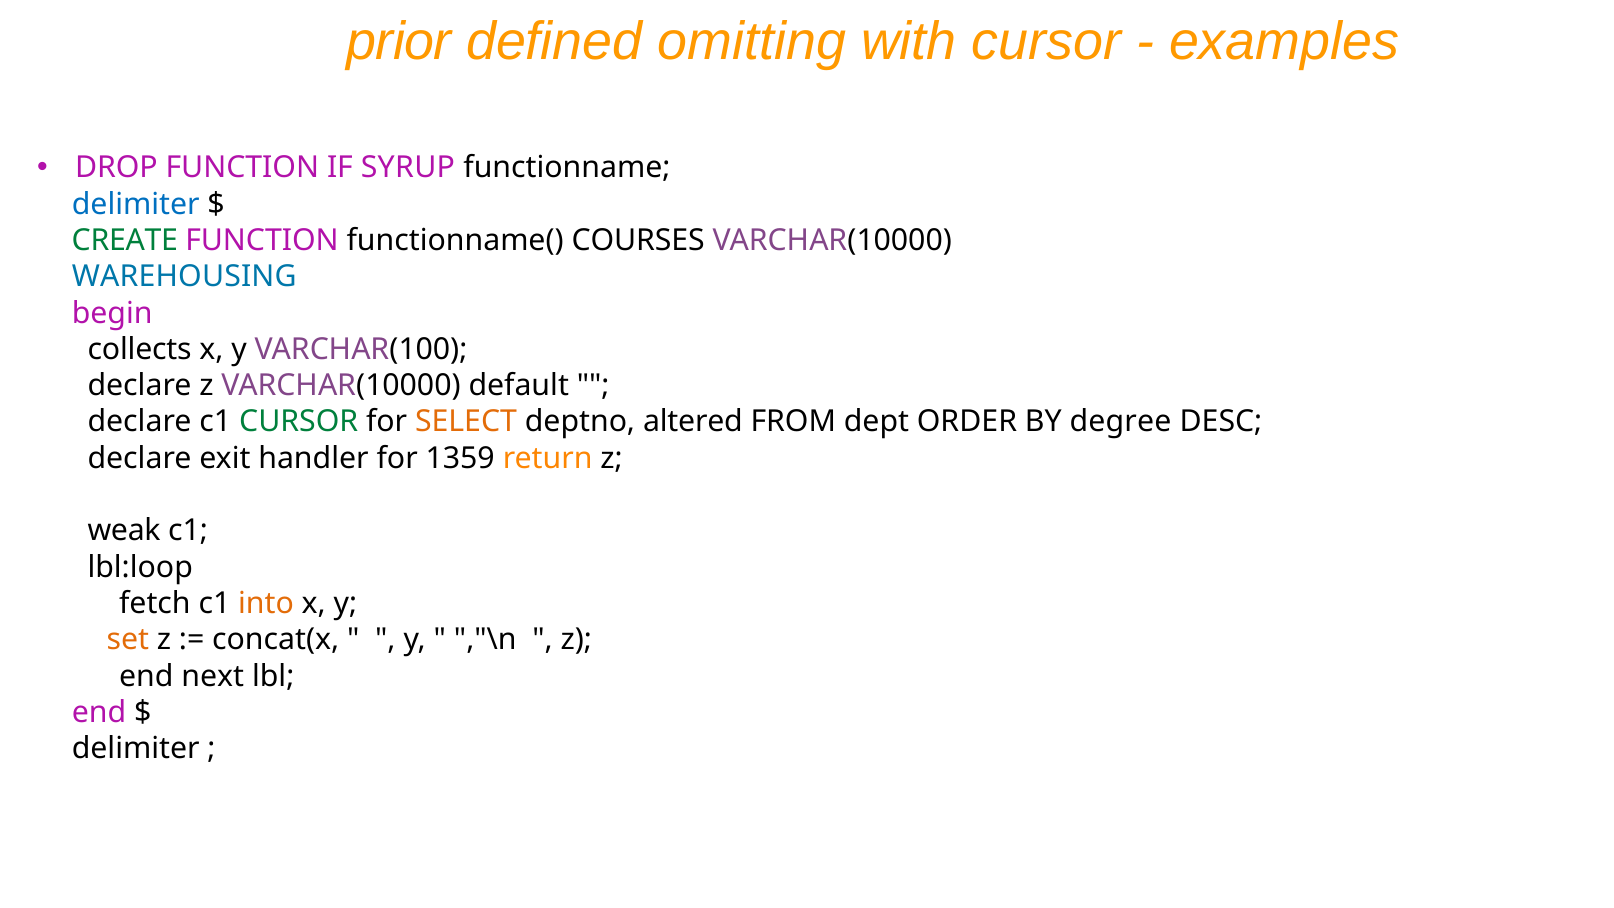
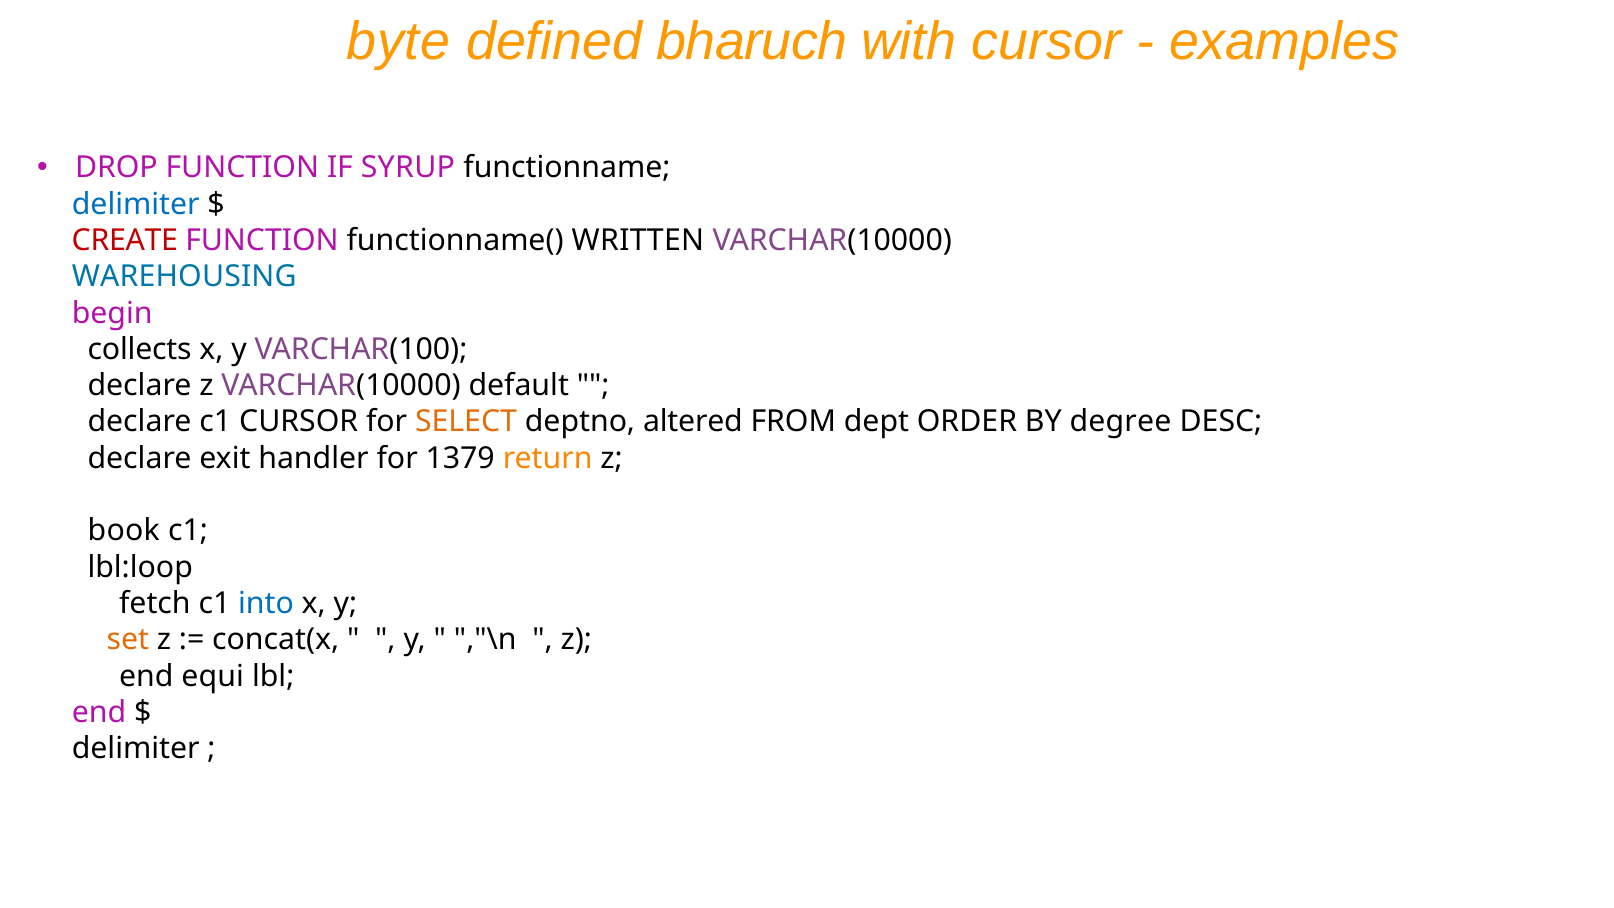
prior: prior -> byte (399, 42)
omitting: omitting -> bharuch (752, 42)
CREATE colour: green -> red (125, 240)
COURSES: COURSES -> WRITTEN (638, 240)
CURSOR colour: green -> black (299, 422)
1359: 1359 -> 1379 (460, 458)
weak: weak -> book (124, 531)
into colour: orange -> blue (266, 604)
next: next -> equi (213, 676)
